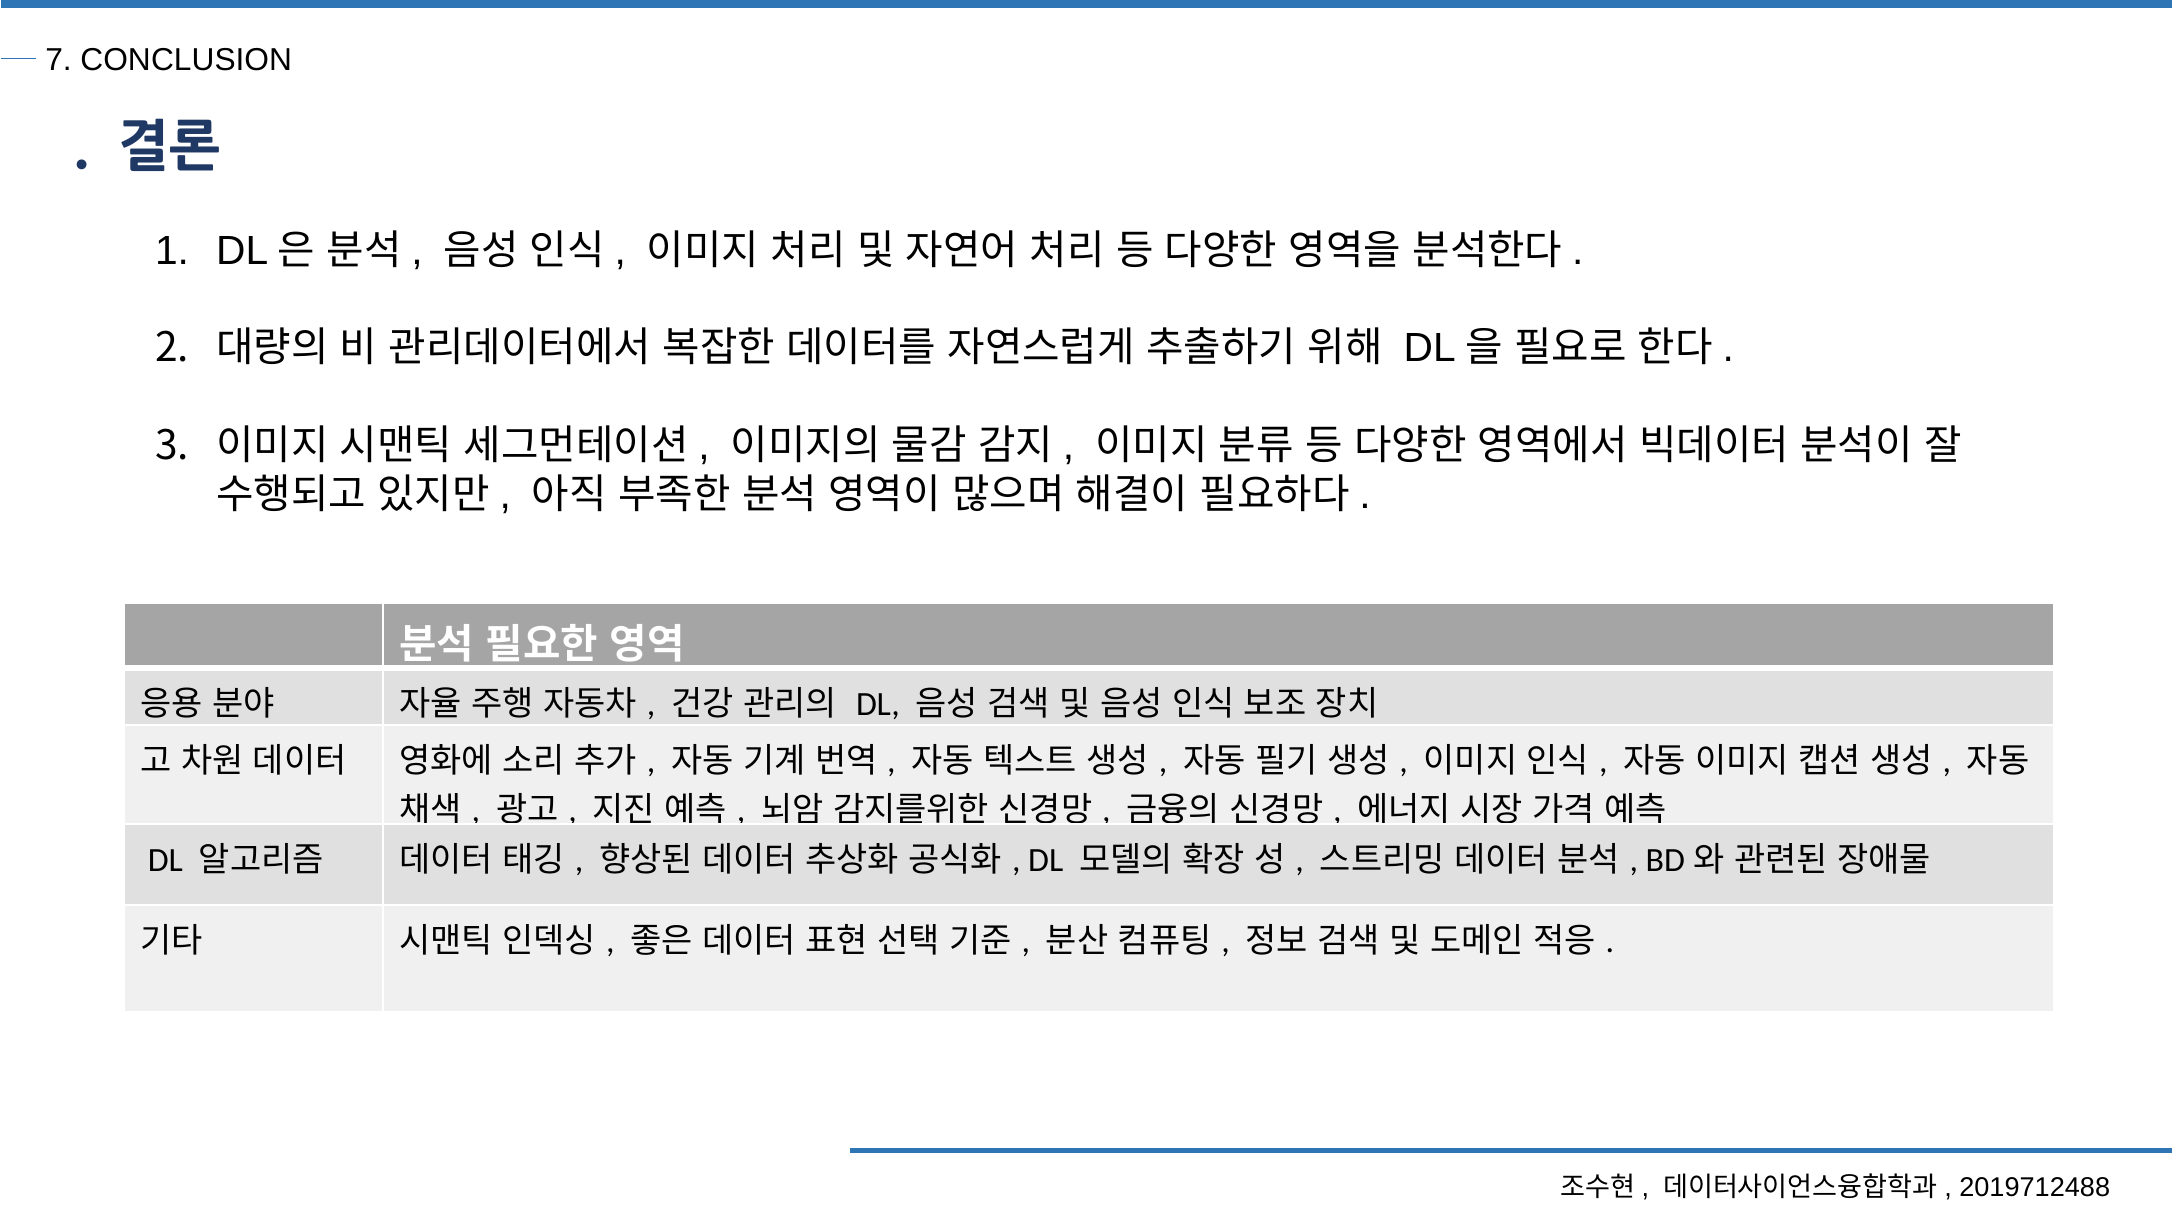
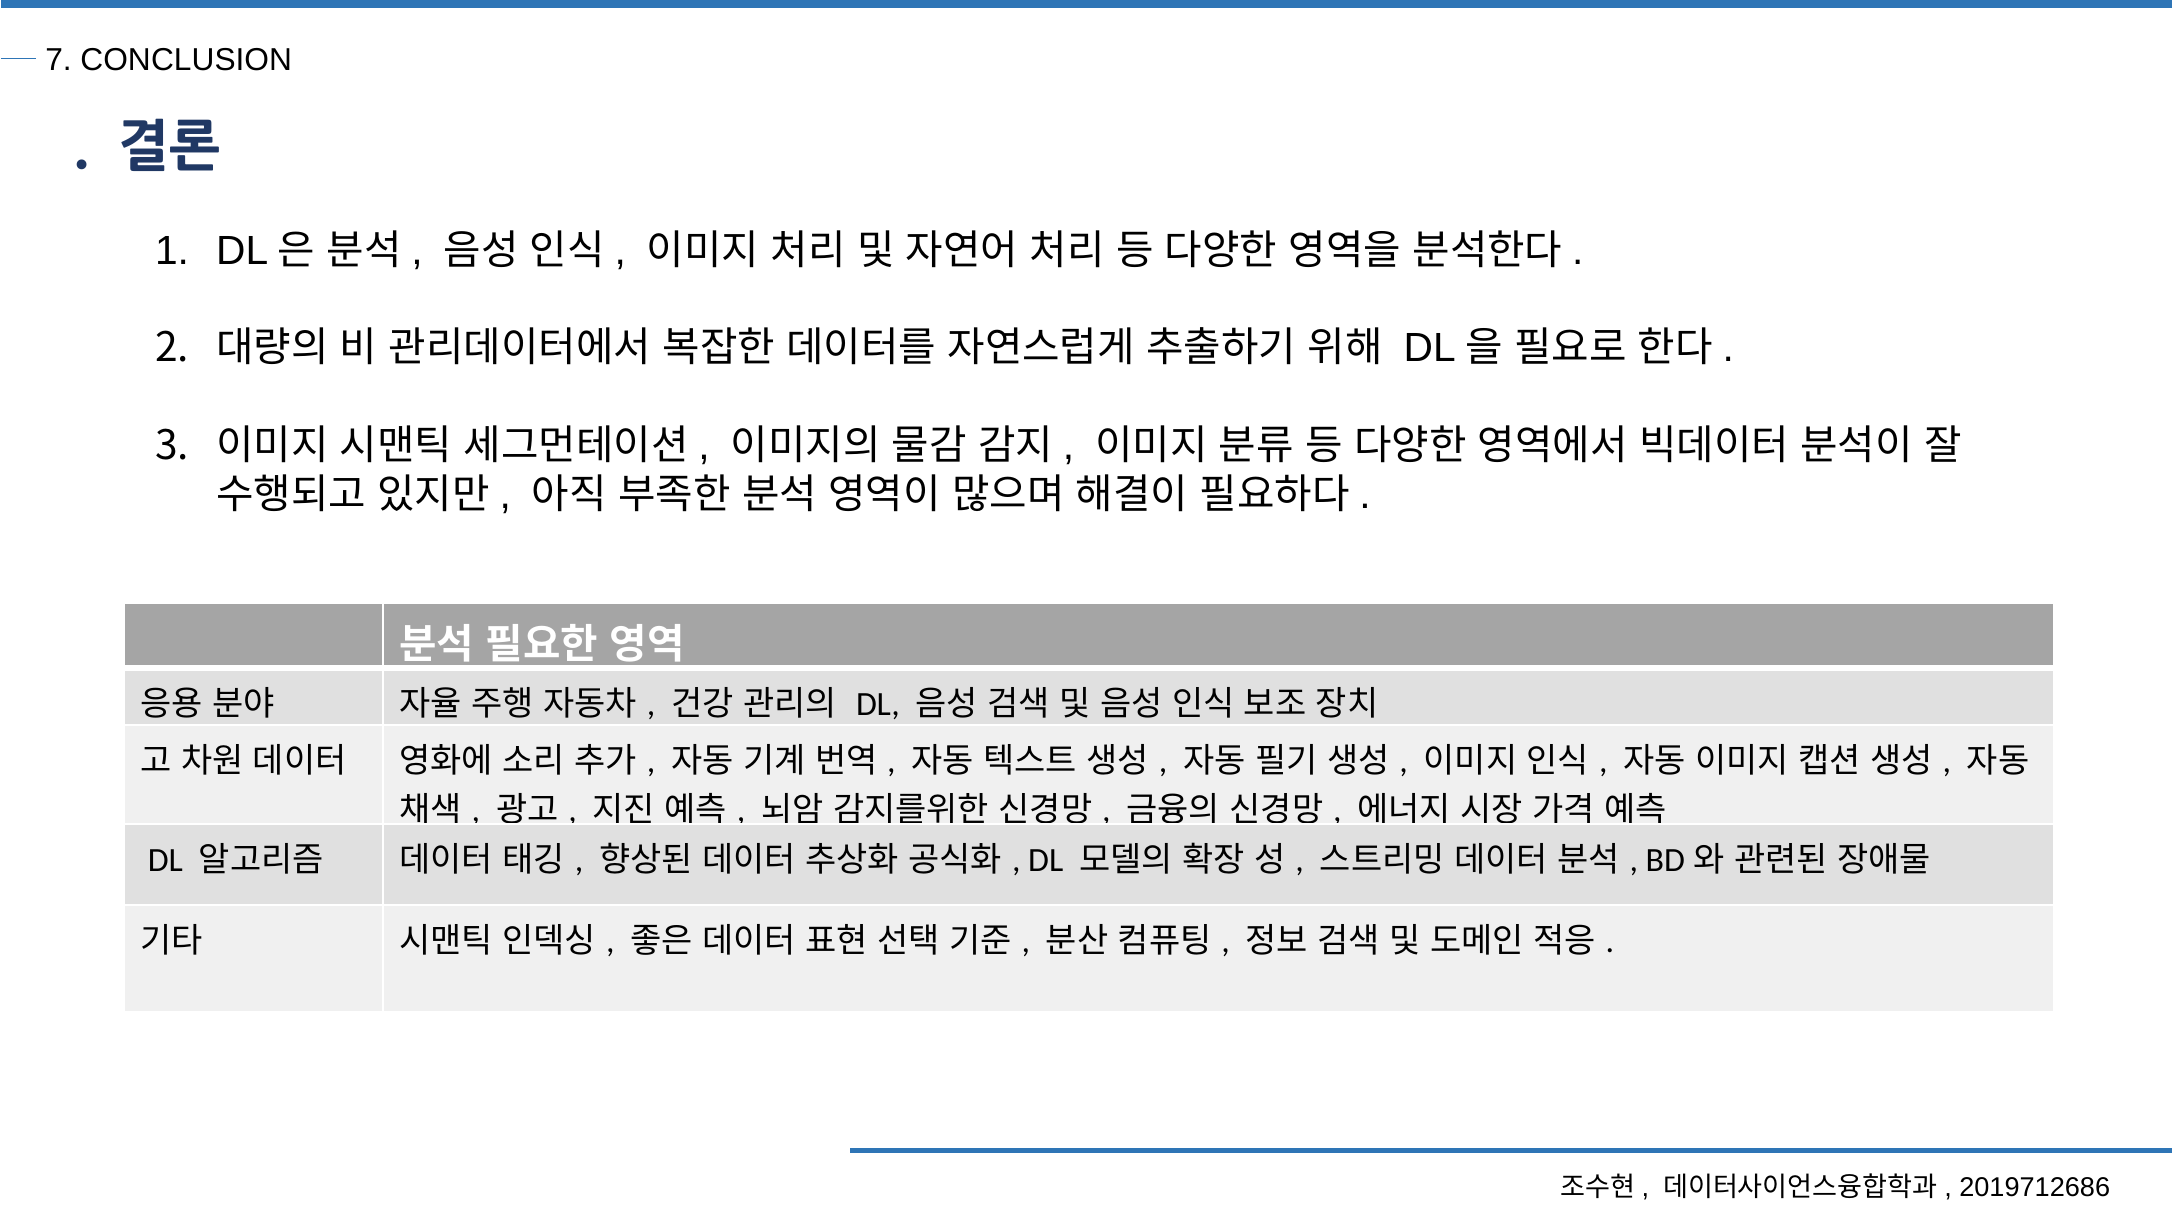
2019712488: 2019712488 -> 2019712686 (2035, 1187)
